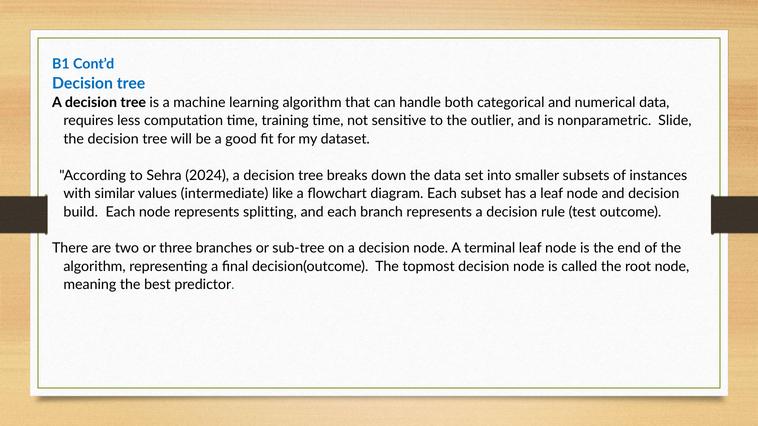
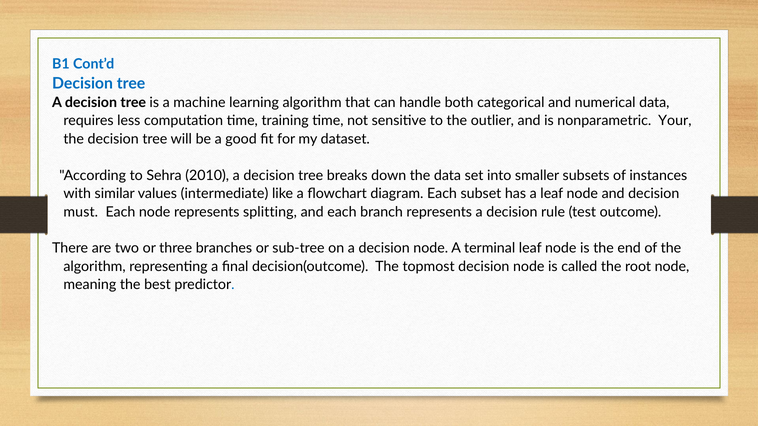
Slide: Slide -> Your (675, 121)
2024: 2024 -> 2010 (207, 176)
build: build -> must (81, 212)
